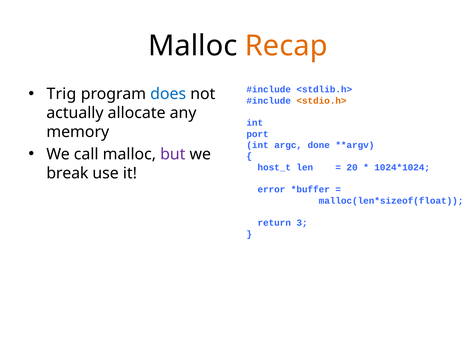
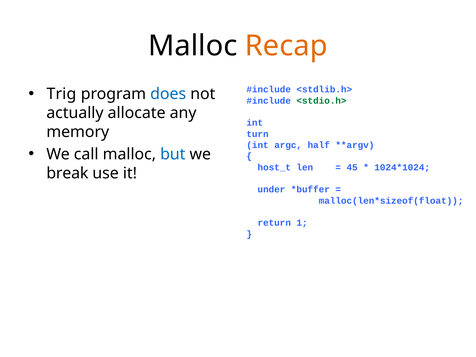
<stdio.h> colour: orange -> green (321, 101)
port: port -> turn (258, 134)
done: done -> half (319, 145)
but colour: purple -> blue (173, 154)
20: 20 -> 45 (352, 167)
error: error -> under (271, 190)
3: 3 -> 1 (302, 223)
